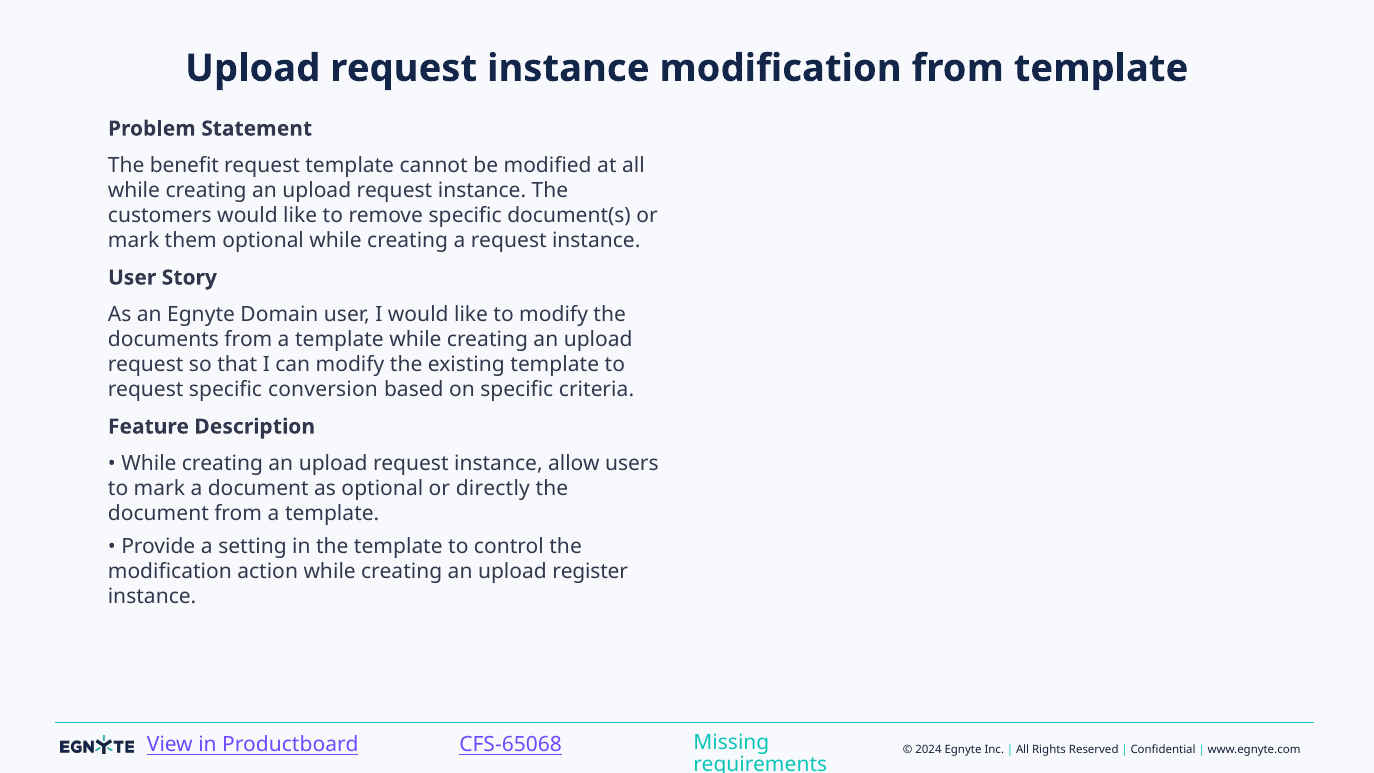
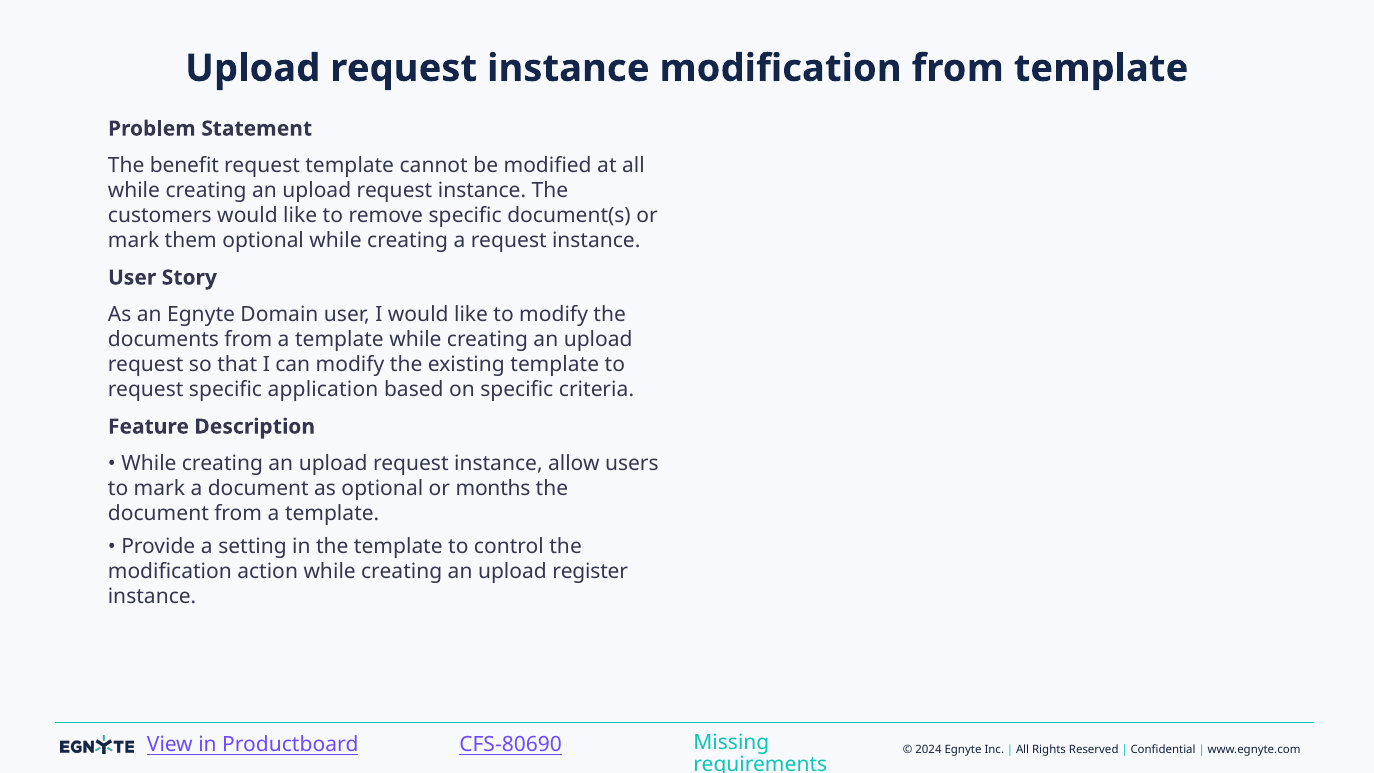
conversion: conversion -> application (323, 390)
directly: directly -> months (493, 488)
CFS-65068: CFS-65068 -> CFS-80690 (511, 745)
